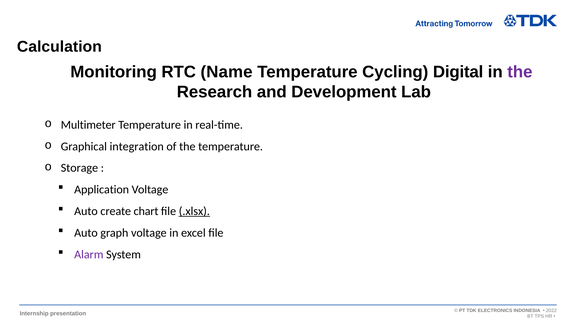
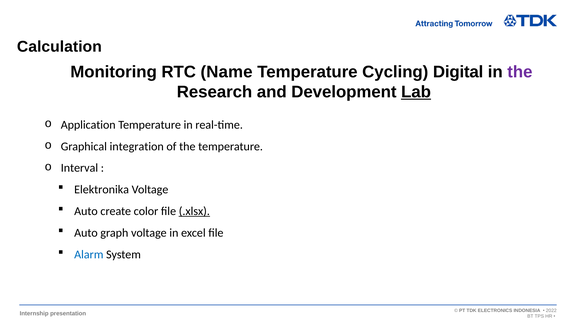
Lab underline: none -> present (416, 92)
Multimeter: Multimeter -> Application (88, 125)
Storage: Storage -> Interval (79, 168)
Application: Application -> Elektronika (102, 190)
chart: chart -> color (146, 211)
Alarm colour: purple -> blue (89, 254)
